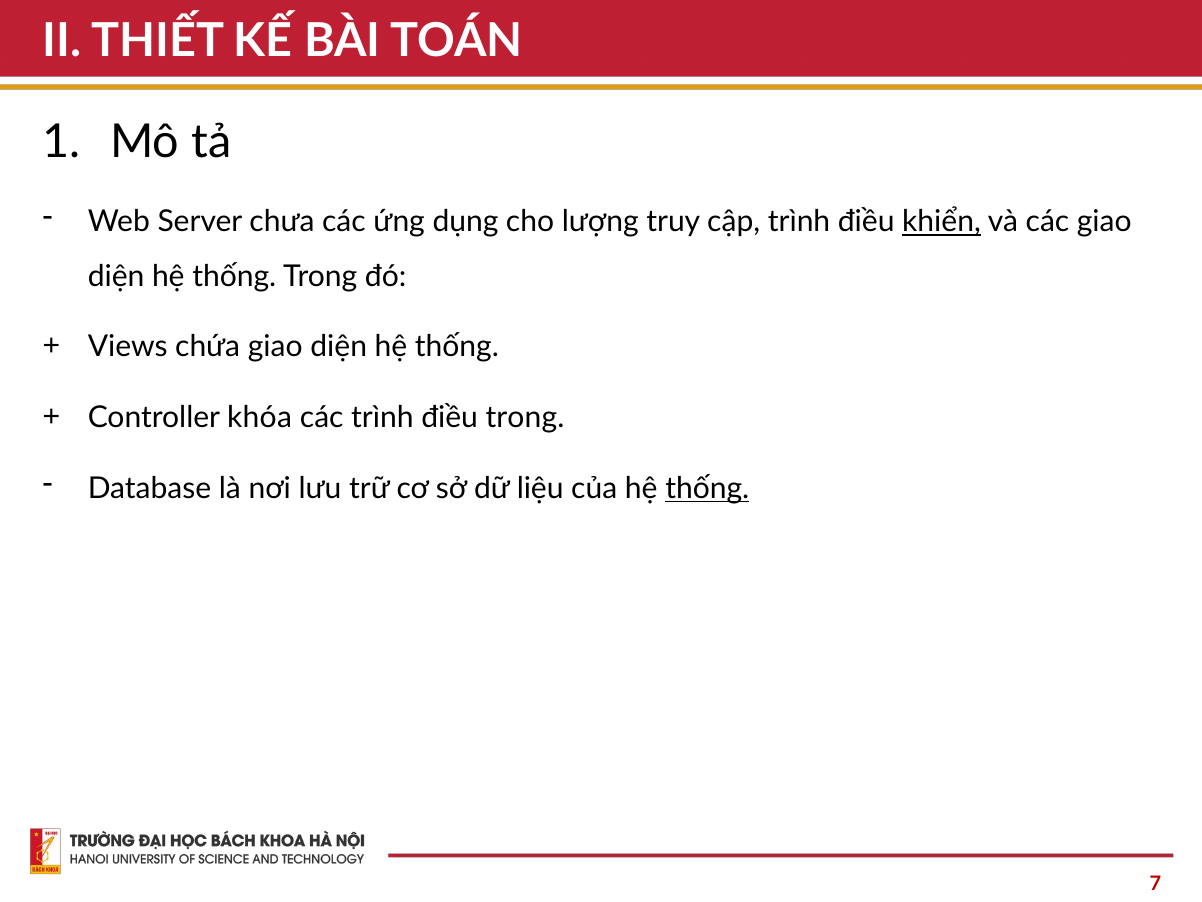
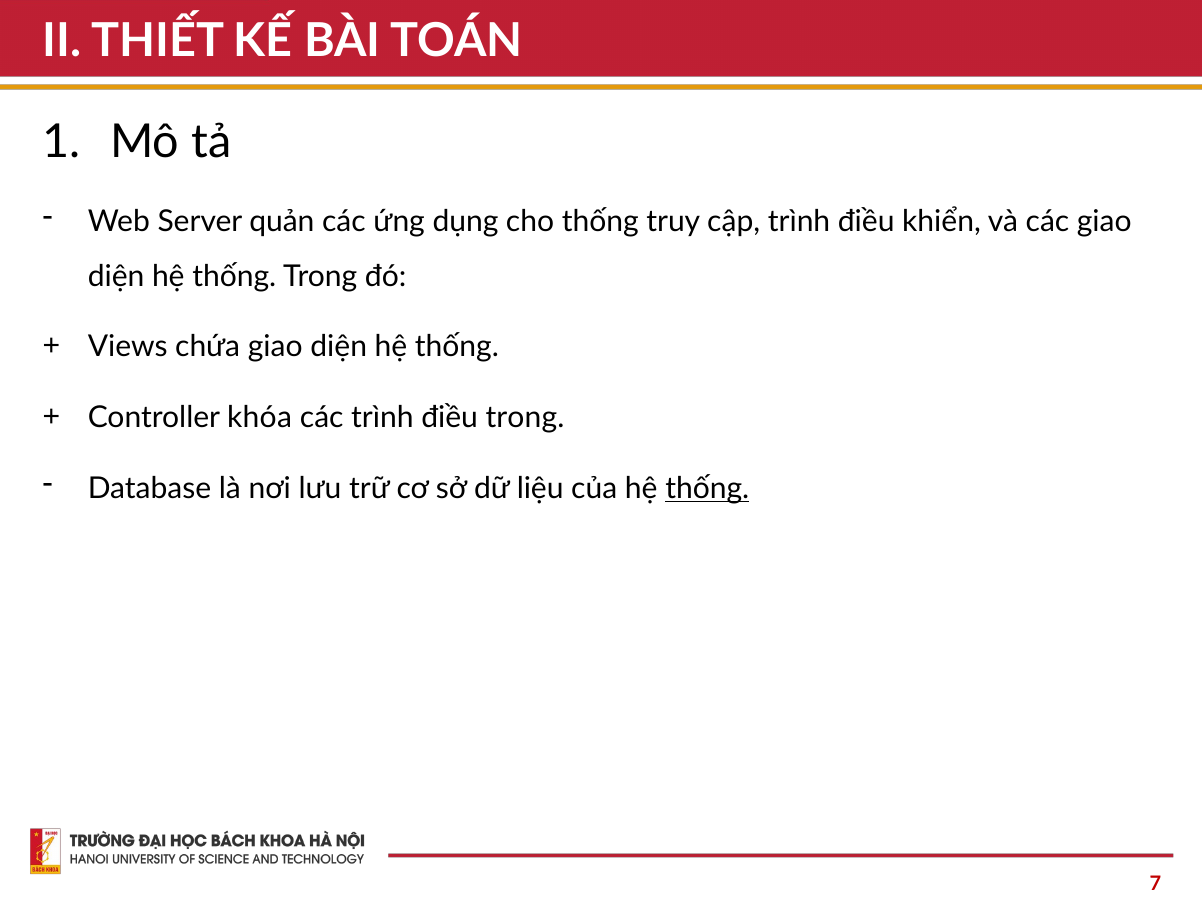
chưa: chưa -> quản (282, 222)
cho lượng: lượng -> thống (600, 222)
khiển underline: present -> none (942, 222)
